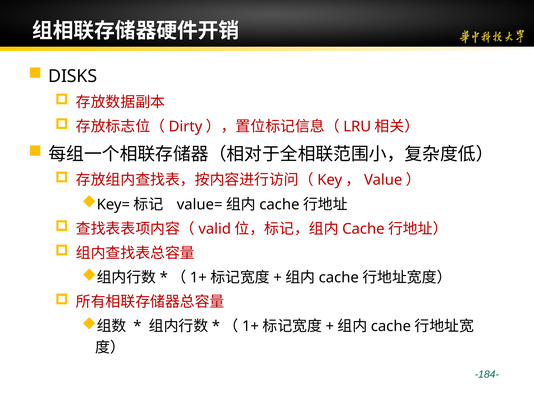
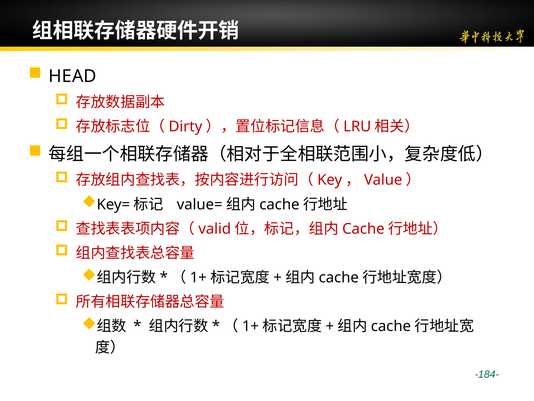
DISKS: DISKS -> HEAD (73, 76)
